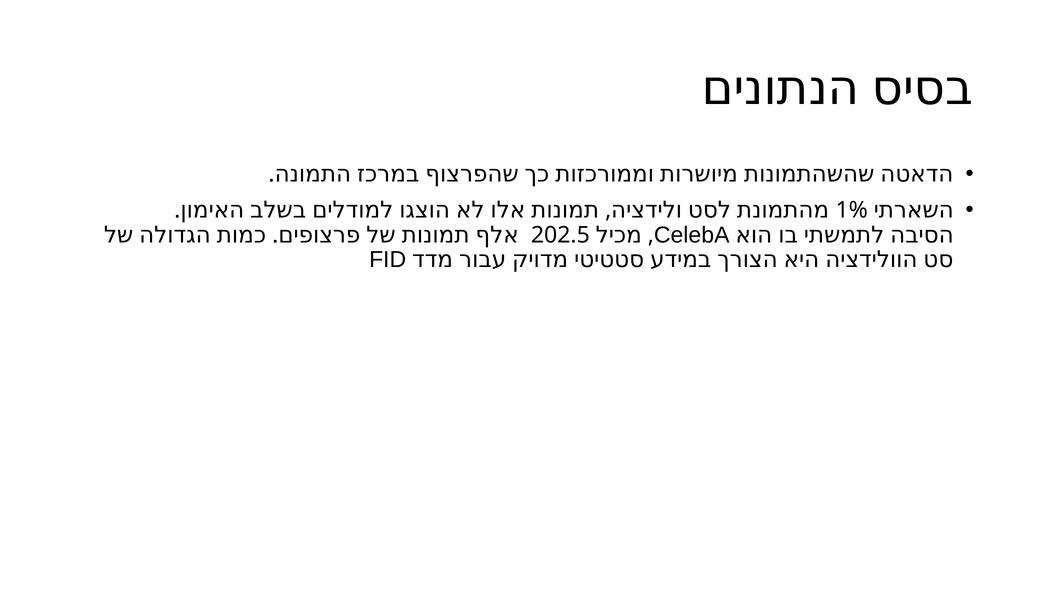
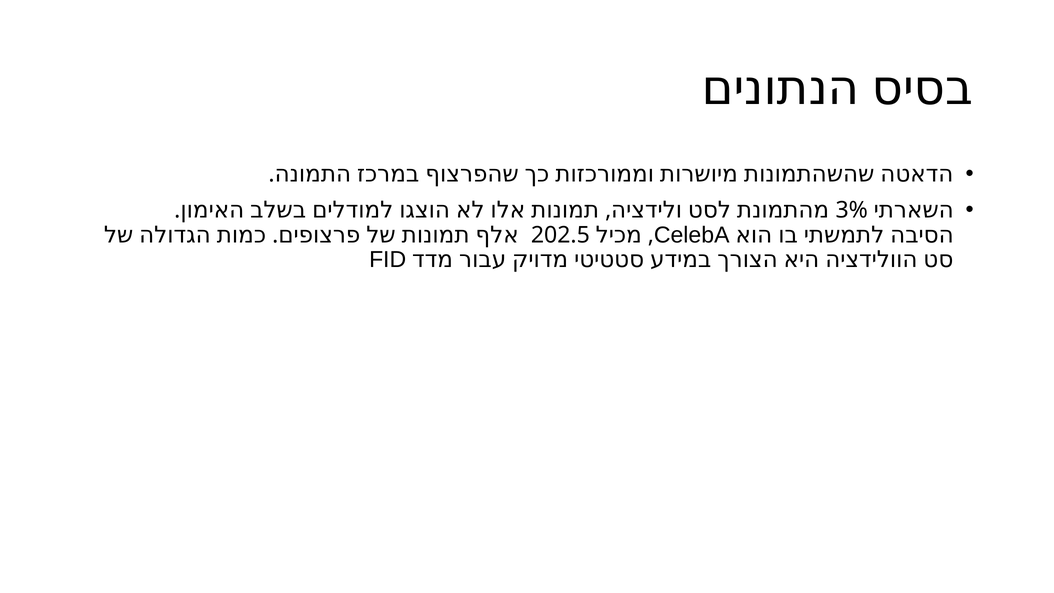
1%: 1% -> 3% (852, 210)
